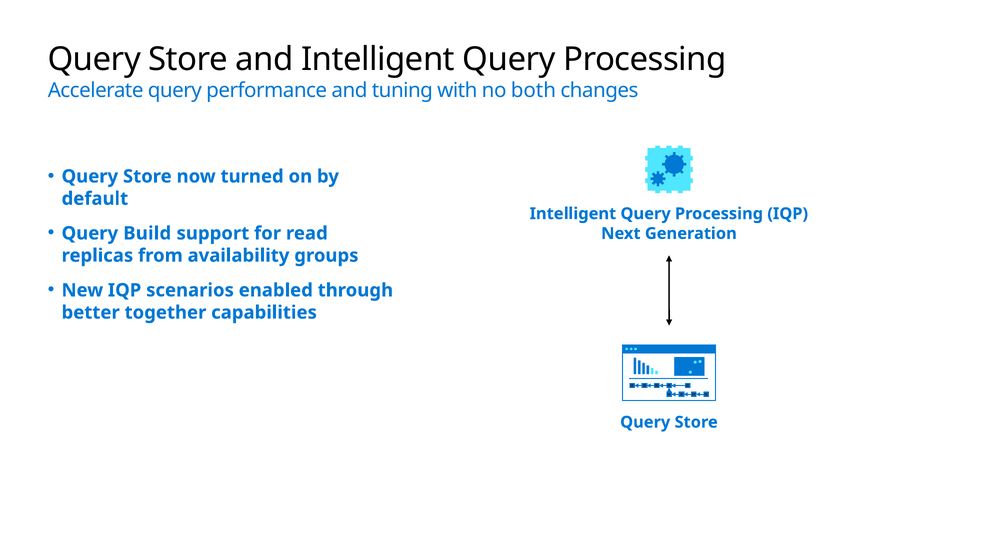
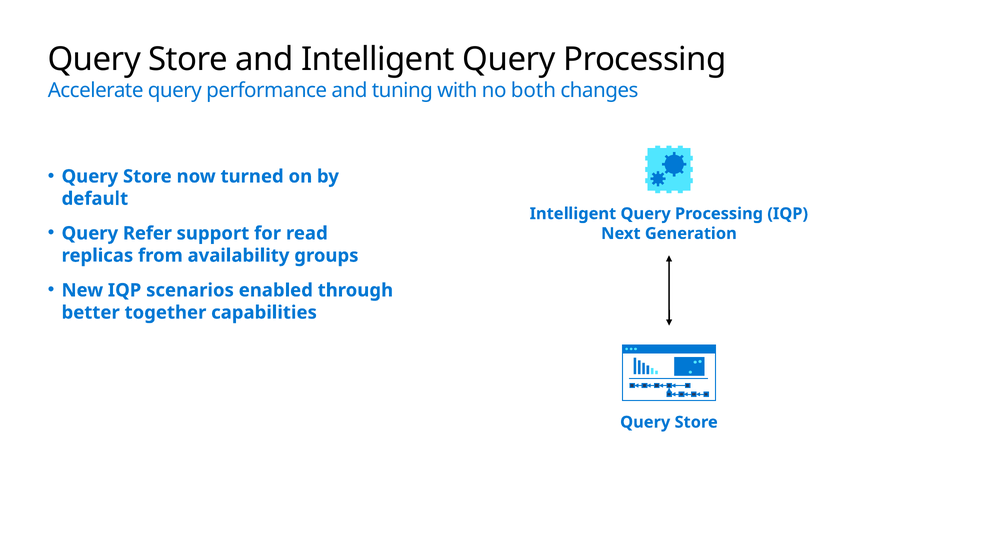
Build: Build -> Refer (147, 233)
